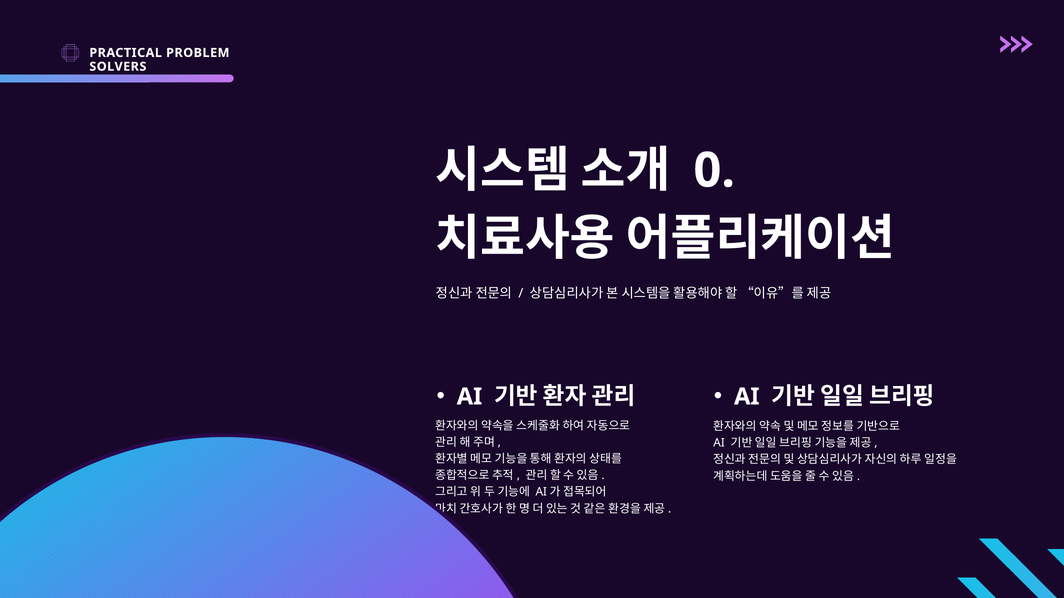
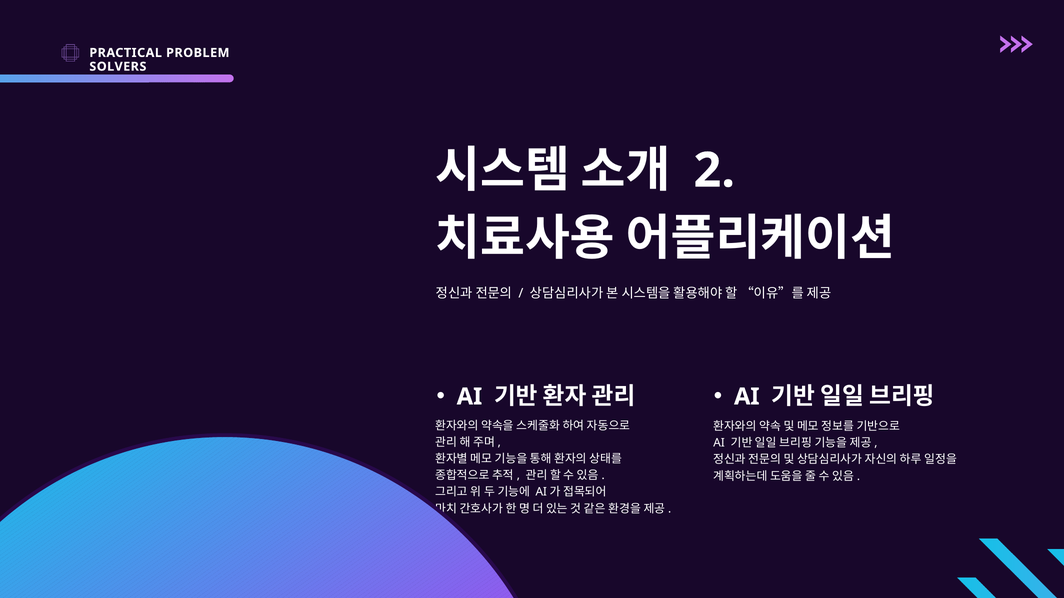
0: 0 -> 2 (714, 171)
